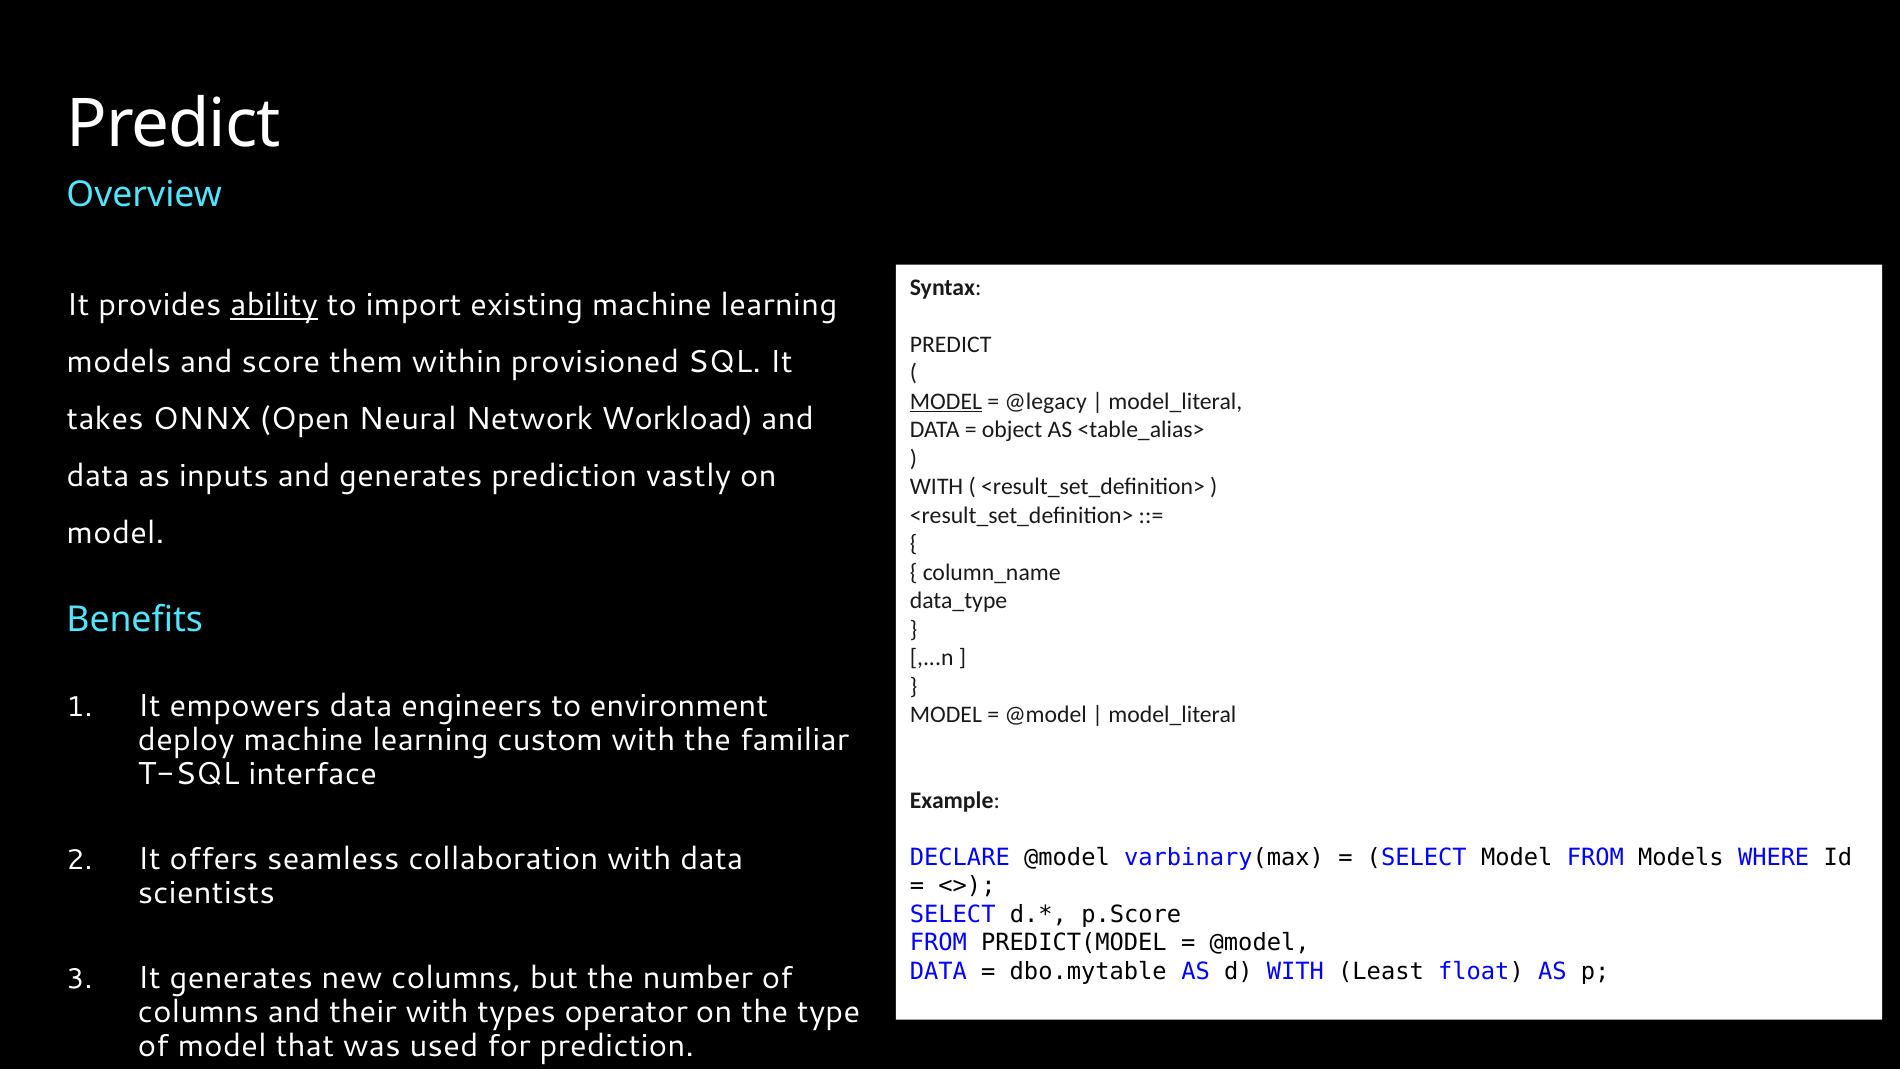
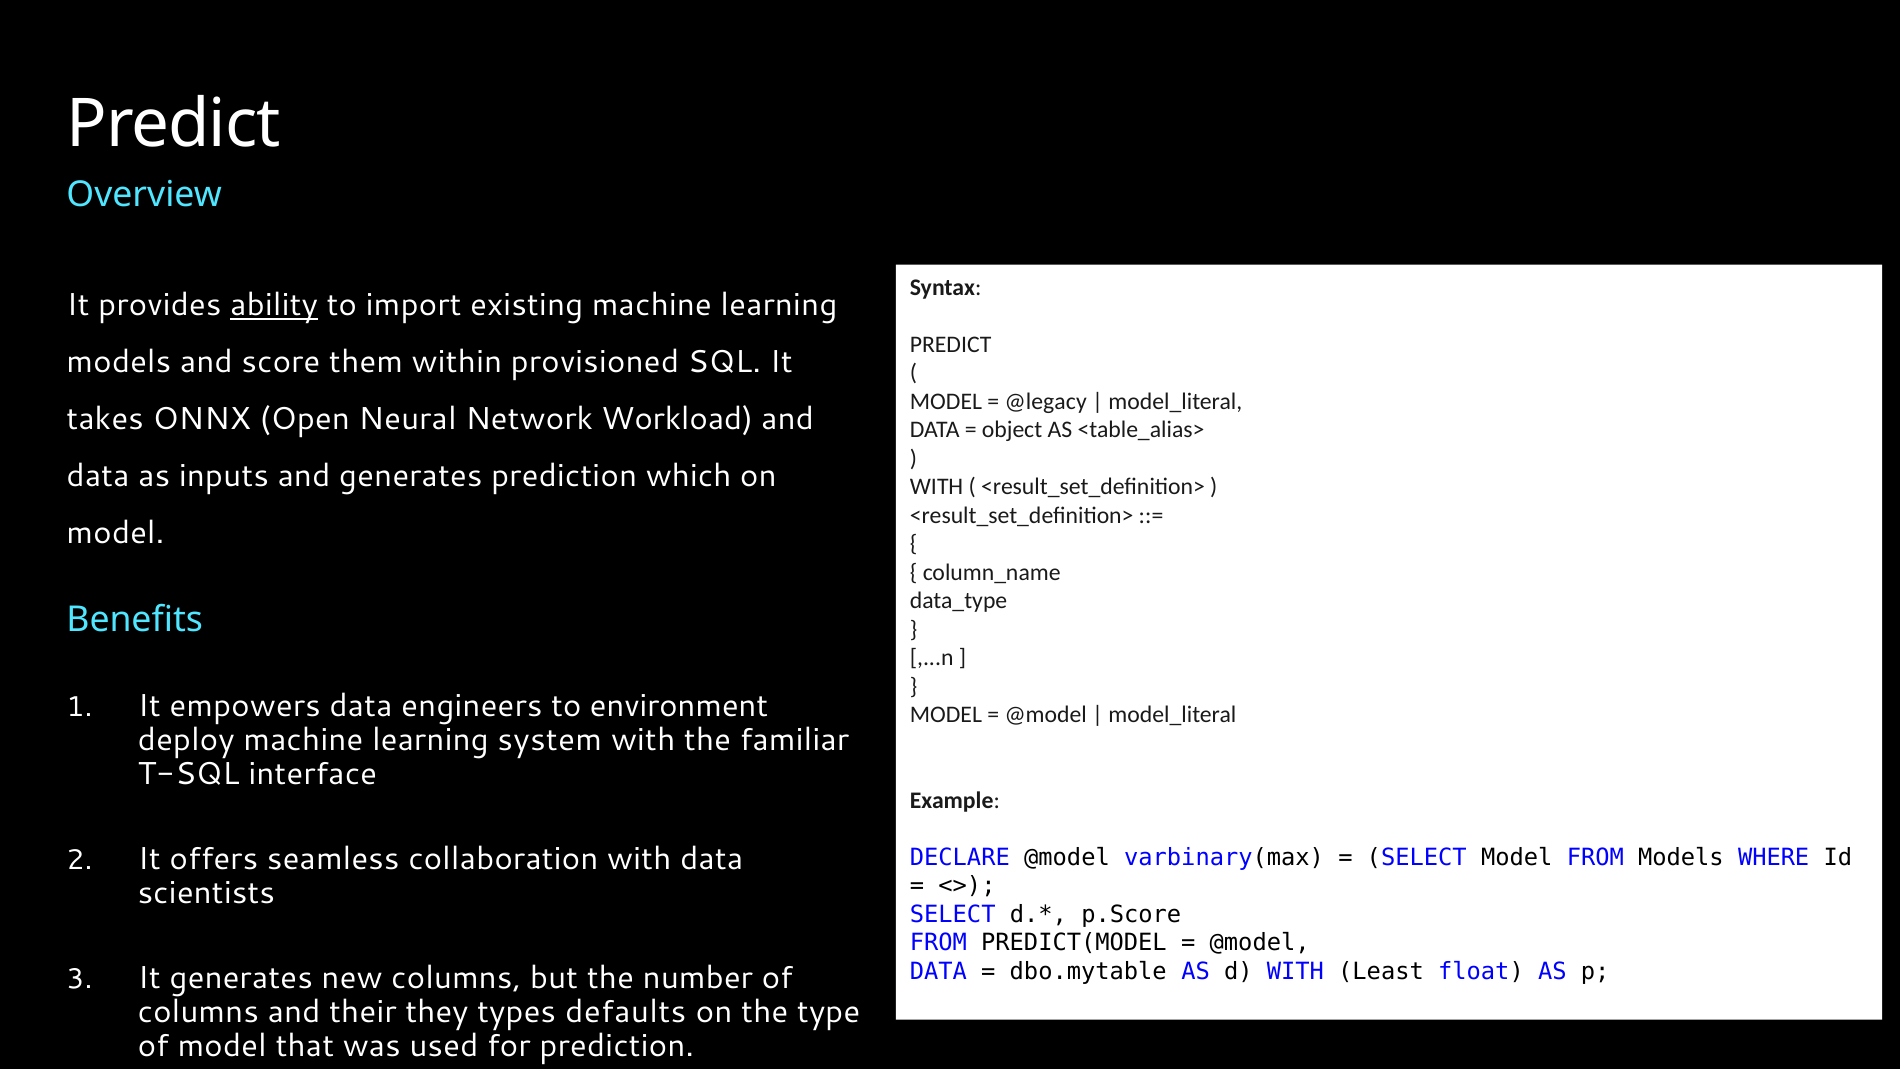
MODEL underline: present -> none (946, 401)
vastly: vastly -> which (689, 476)
custom: custom -> system (550, 740)
their with: with -> they (437, 1012)
operator: operator -> defaults (626, 1012)
